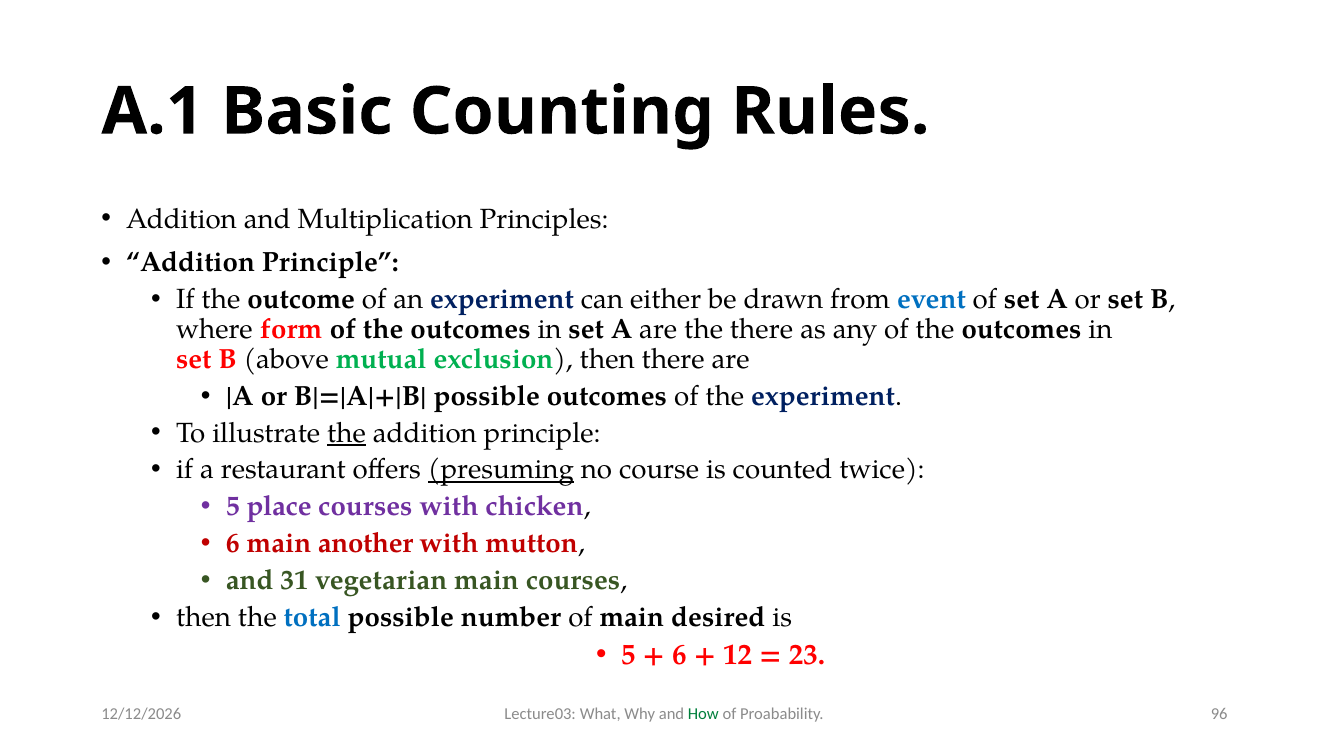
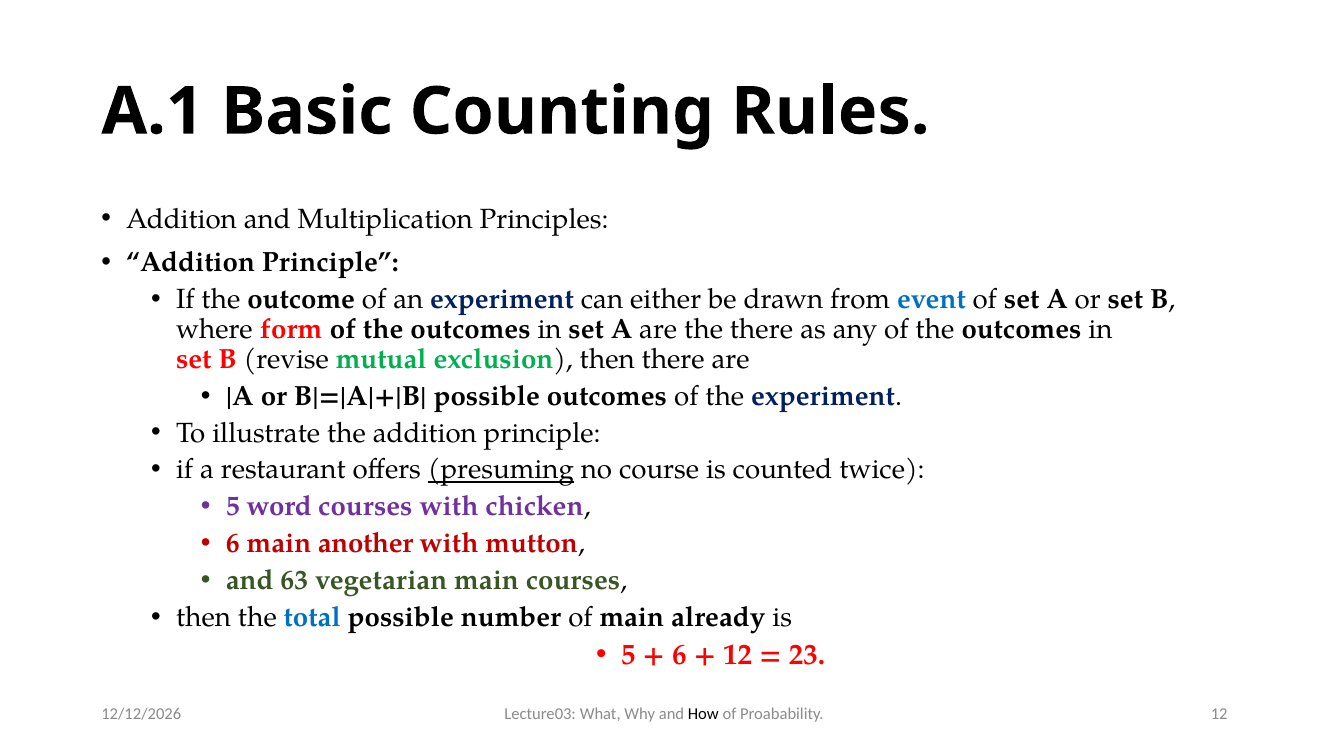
above: above -> revise (286, 359)
the underline: present -> none (346, 433)
place: place -> word (279, 506)
31: 31 -> 63 (294, 580)
desired: desired -> already (718, 617)
How colour: green -> black (703, 714)
Proabability 96: 96 -> 12 (1219, 714)
